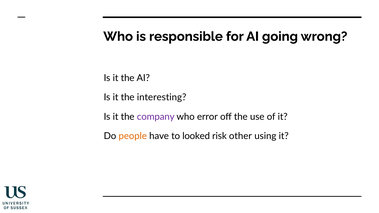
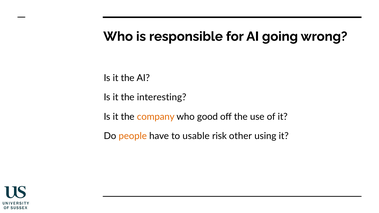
company colour: purple -> orange (156, 117)
error: error -> good (207, 117)
looked: looked -> usable (196, 136)
